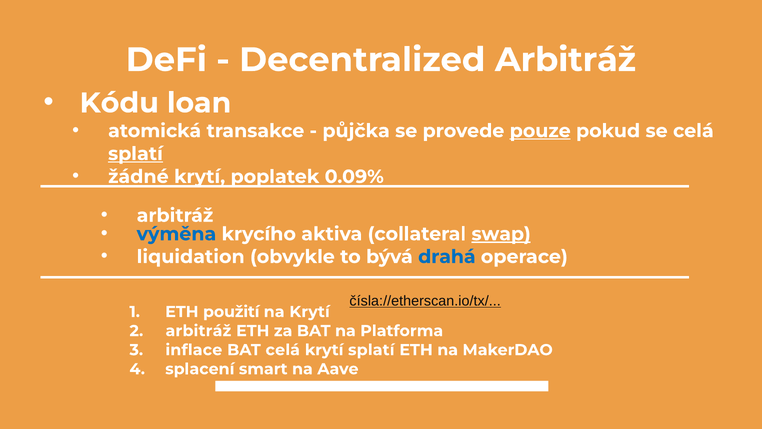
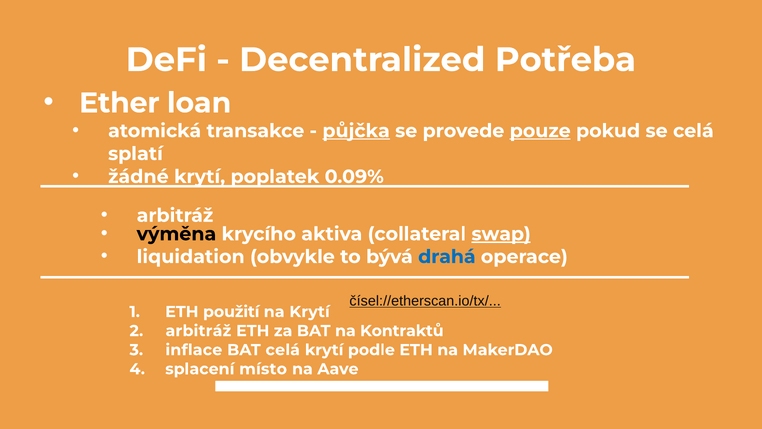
Decentralized Arbitráž: Arbitráž -> Potřeba (565, 60)
Kódu: Kódu -> Ether (119, 103)
půjčka underline: none -> present (356, 131)
splatí underline: present -> none (135, 154)
výměna colour: blue -> black (176, 234)
čísla://etherscan.io/tx/: čísla://etherscan.io/tx/ -> čísel://etherscan.io/tx/ (425, 301)
Platforma: Platforma -> Kontraktů (402, 331)
krytí splatí: splatí -> podle (371, 350)
smart: smart -> místo (263, 369)
